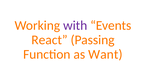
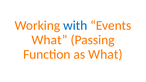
with colour: purple -> blue (75, 25)
React: React -> What (49, 40)
as Want: Want -> What (105, 54)
